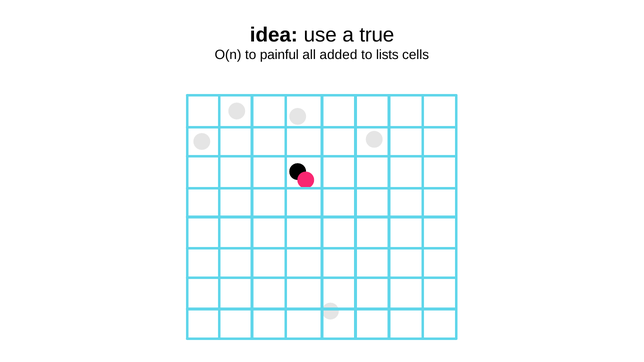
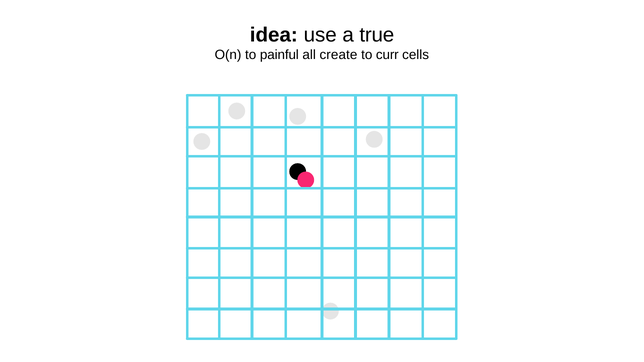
added: added -> create (338, 55)
lists: lists -> curr (387, 55)
